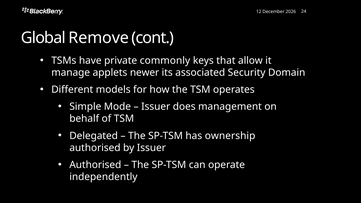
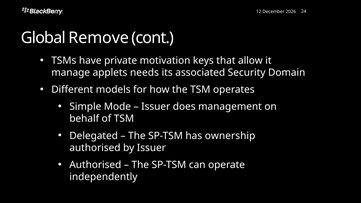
commonly: commonly -> motivation (165, 61)
newer: newer -> needs (144, 73)
